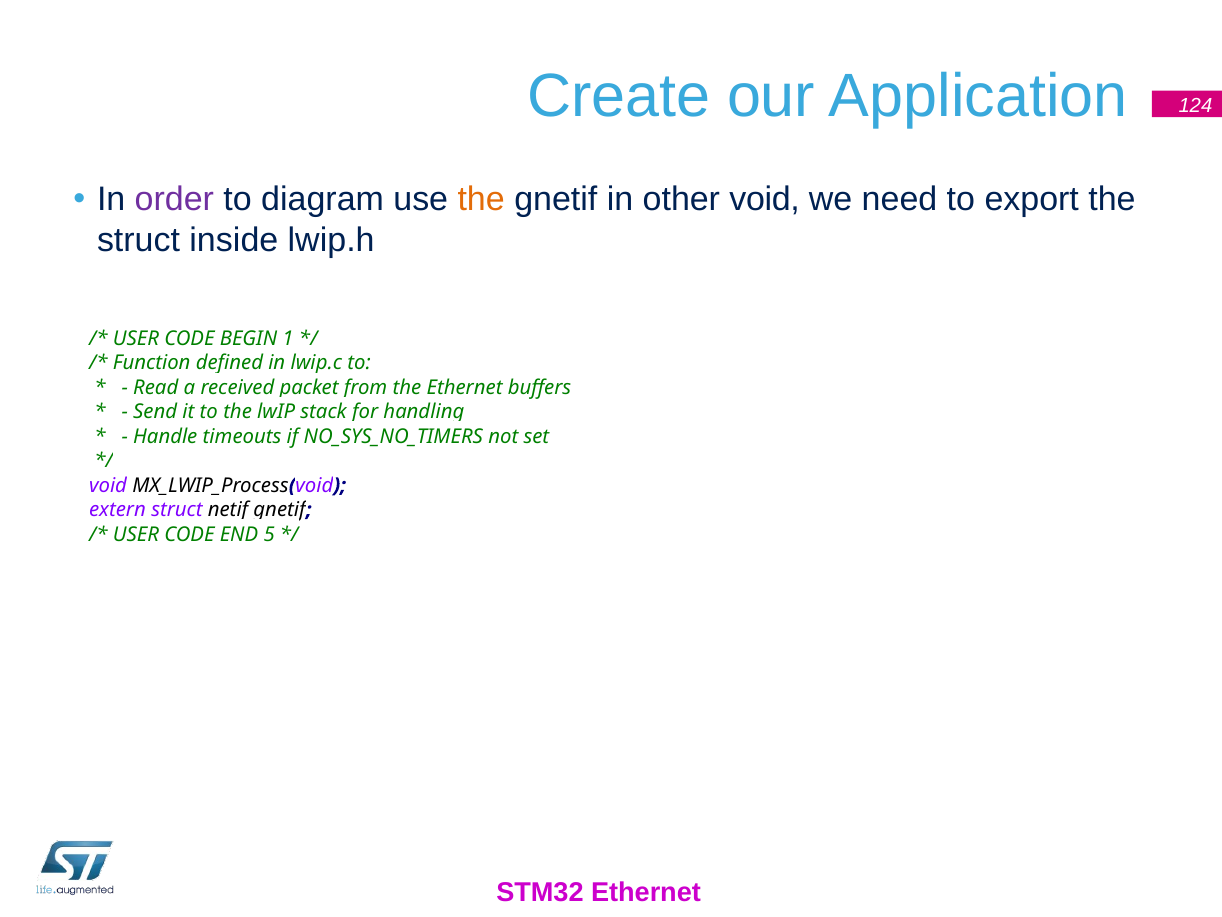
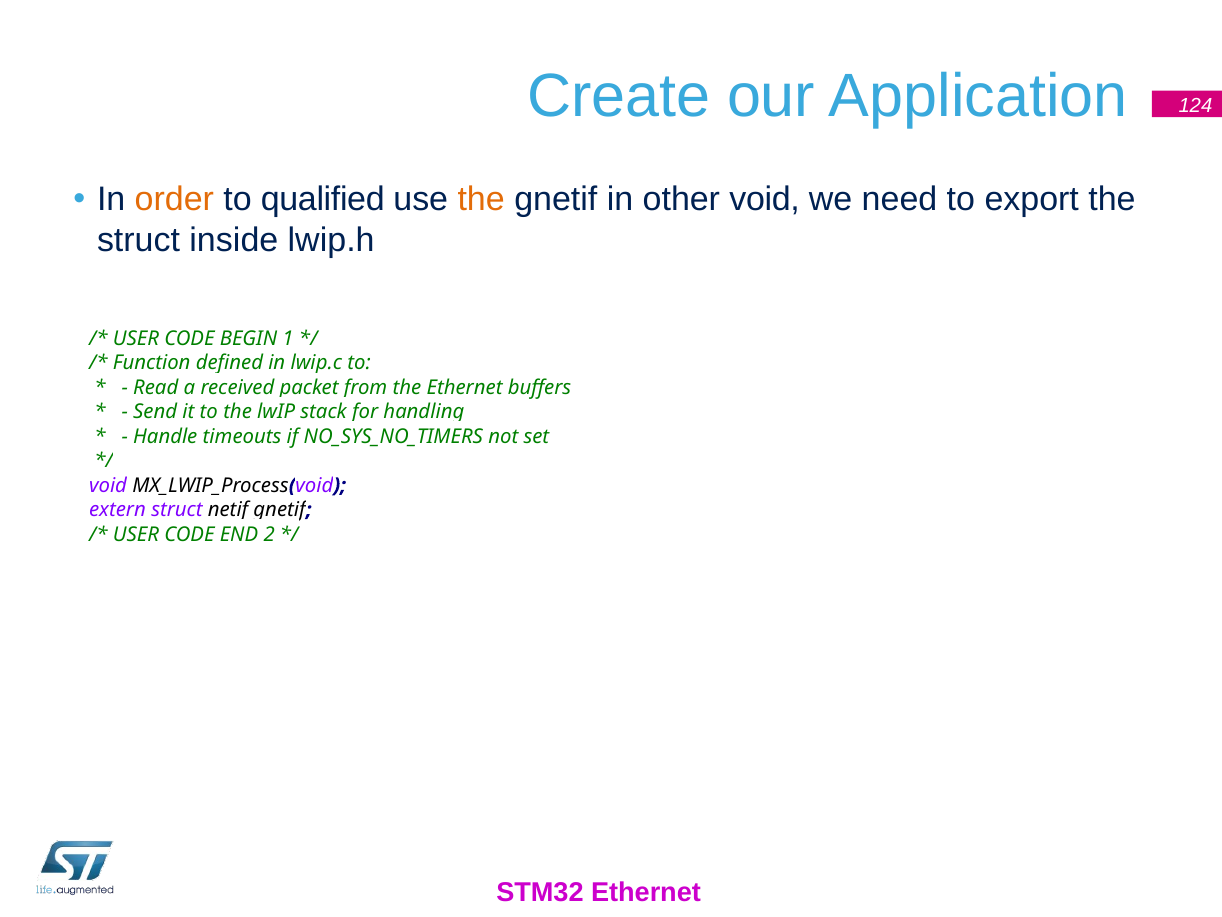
order colour: purple -> orange (174, 200)
diagram: diagram -> qualified (323, 200)
5: 5 -> 2 (269, 534)
